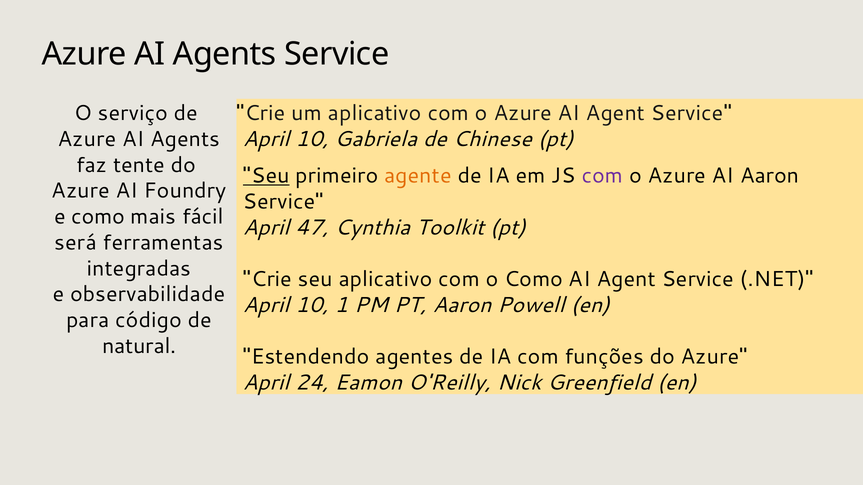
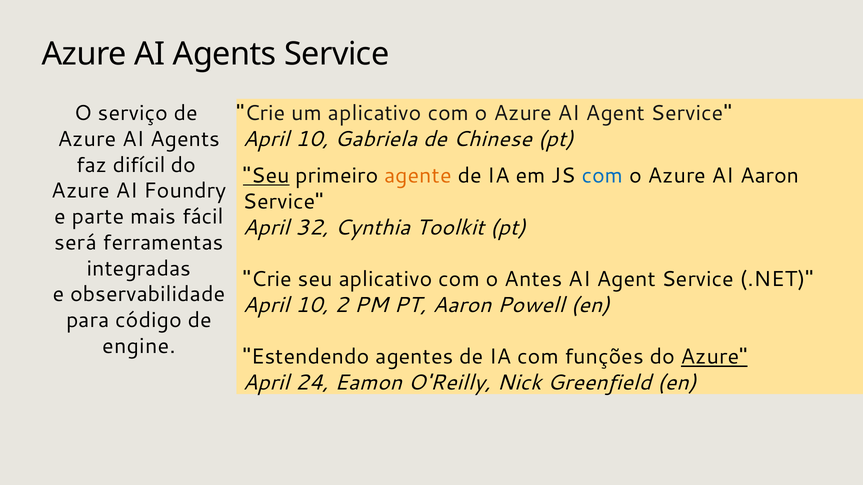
tente: tente -> difícil (139, 165)
com colour: purple -> blue (602, 176)
e como: como -> parte (98, 217)
47: 47 -> 32 (312, 228)
o Como: Como -> Antes (533, 279)
1: 1 -> 2 (341, 305)
natural: natural -> engine (139, 346)
Azure underline: none -> present (714, 357)
